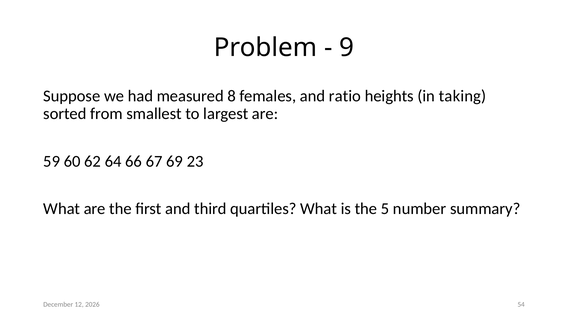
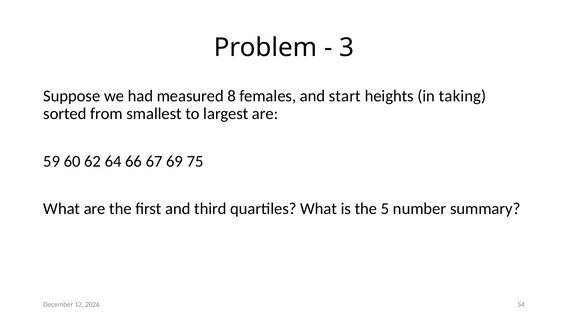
9: 9 -> 3 (347, 48)
ratio: ratio -> start (345, 96)
23: 23 -> 75 (195, 162)
